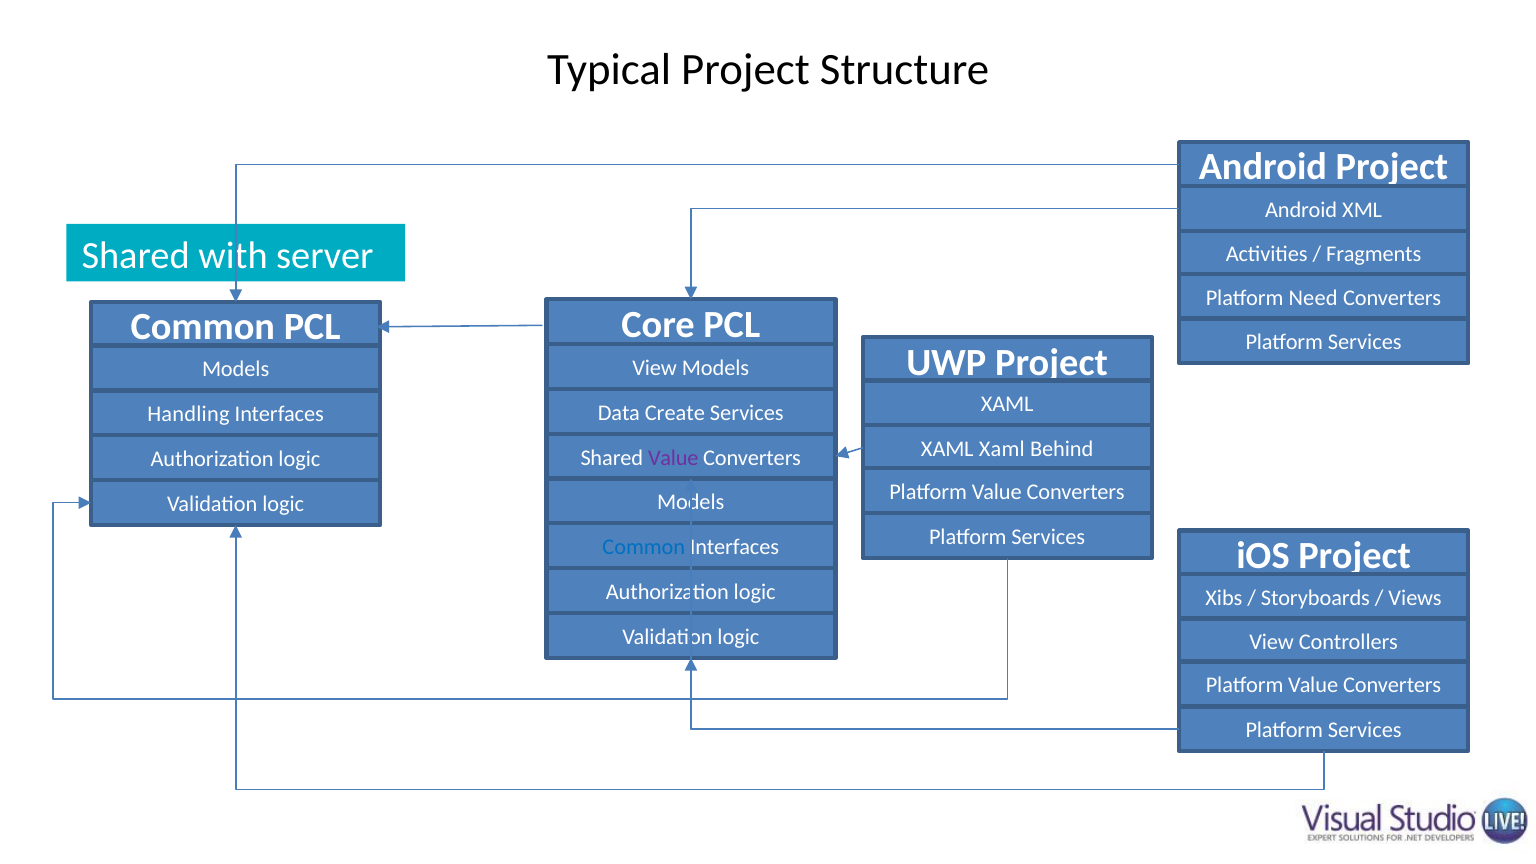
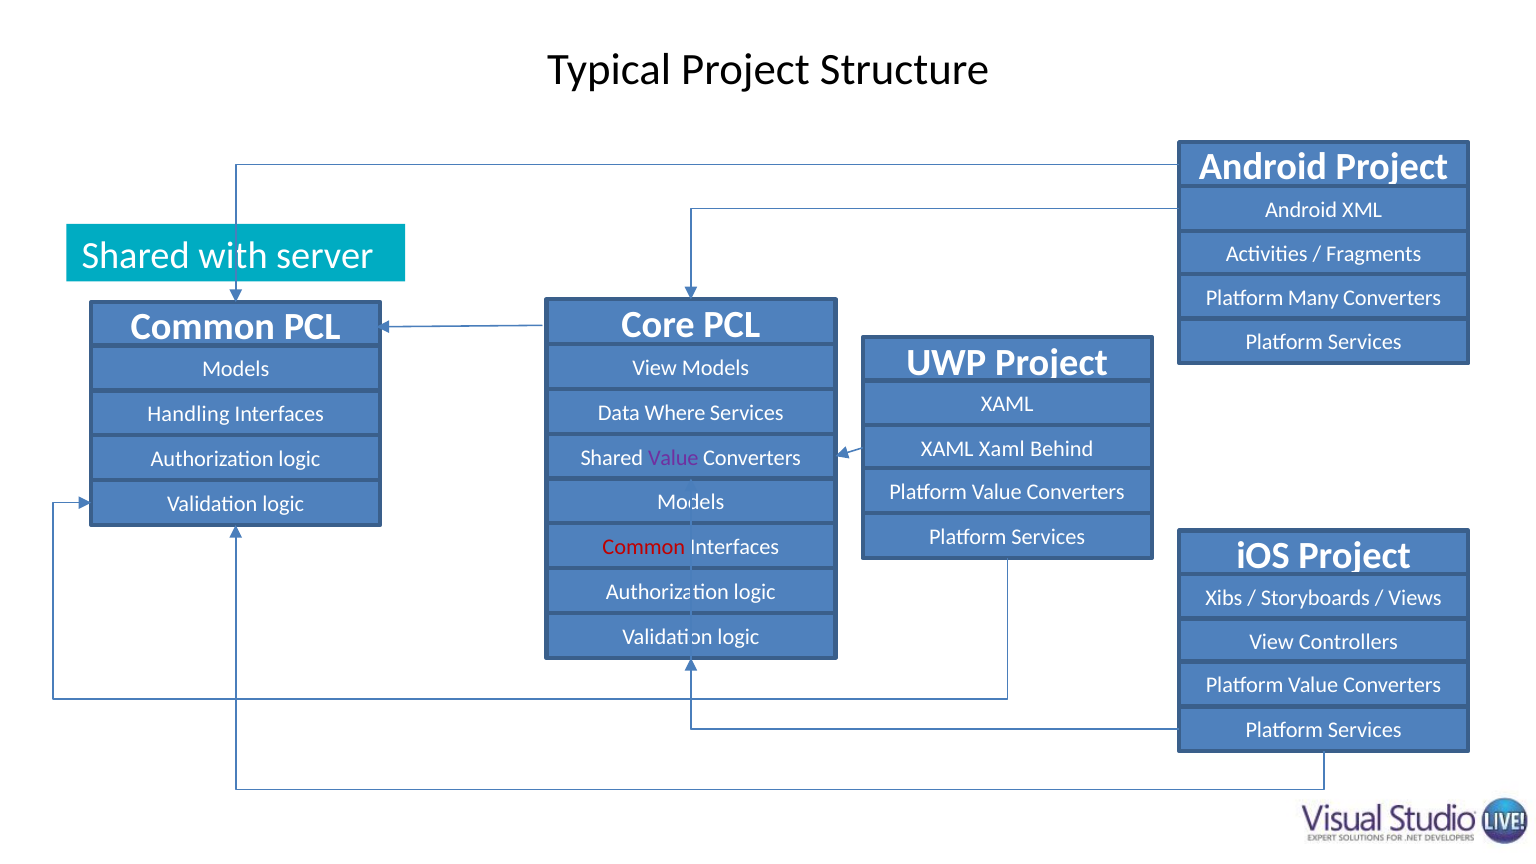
Need: Need -> Many (1313, 298)
Create: Create -> Where (675, 413)
Common colour: blue -> red (644, 547)
